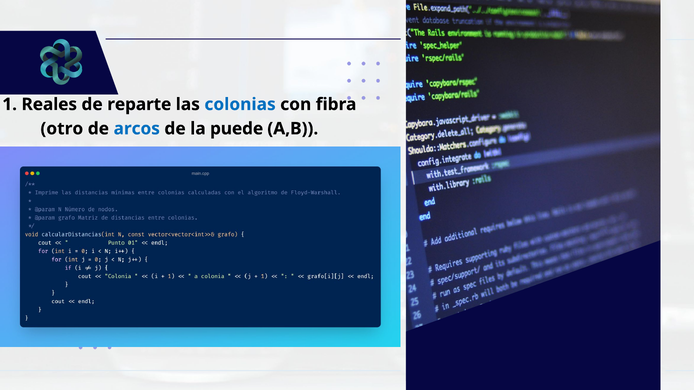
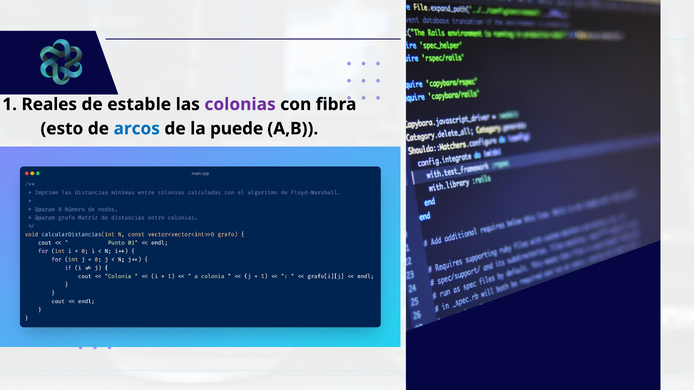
reparte: reparte -> estable (139, 104)
colonias colour: blue -> purple (240, 104)
otro: otro -> esto (62, 129)
